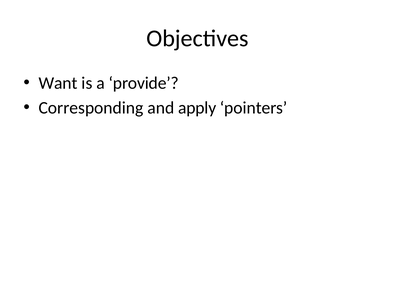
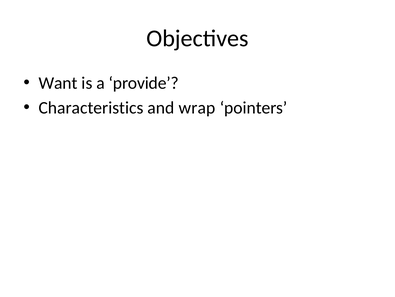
Corresponding: Corresponding -> Characteristics (91, 107)
apply: apply -> wrap (197, 107)
